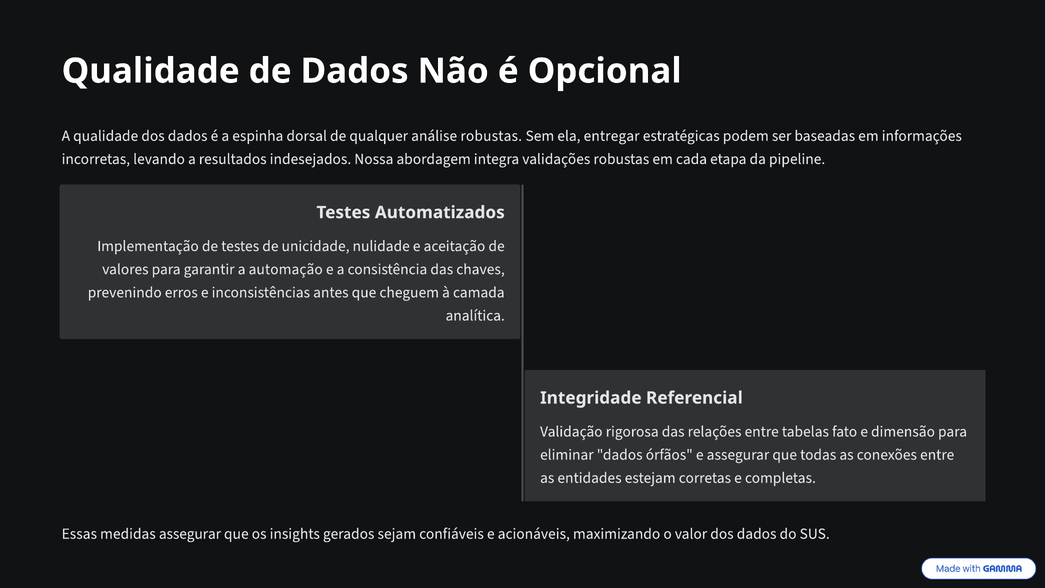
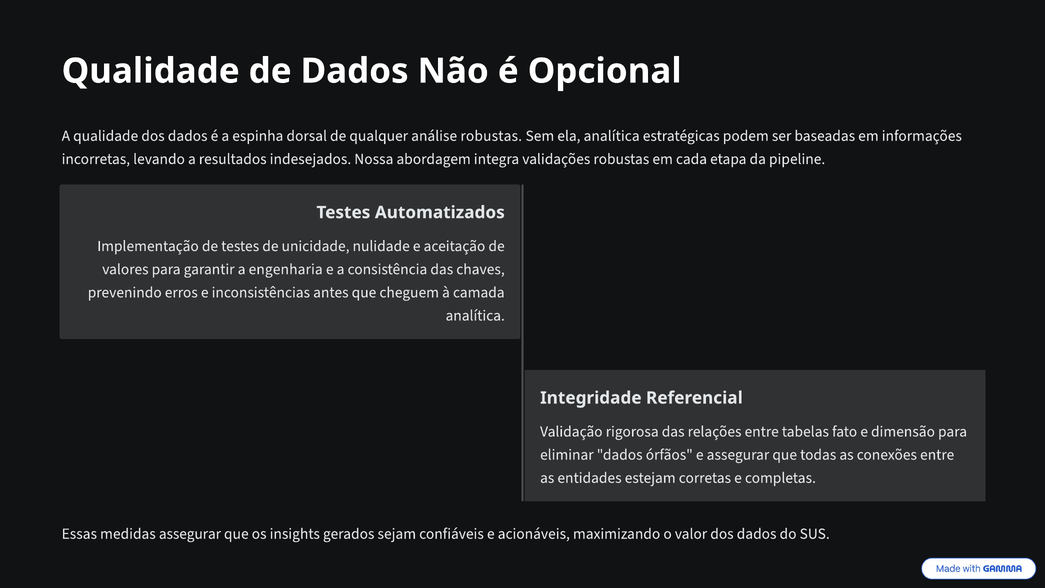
ela entregar: entregar -> analítica (612, 136)
automação: automação -> engenharia (286, 269)
